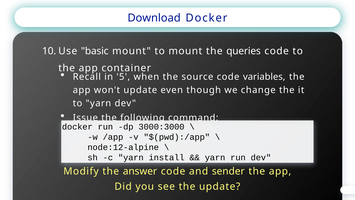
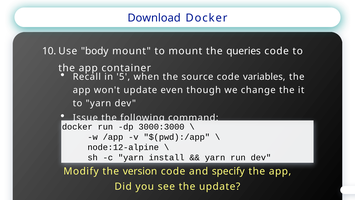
basic: basic -> body (95, 51)
answer: answer -> version (140, 171)
sender: sender -> specify (228, 171)
